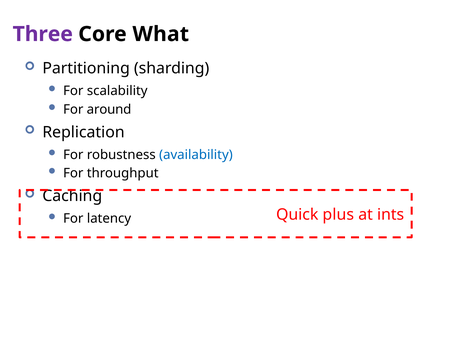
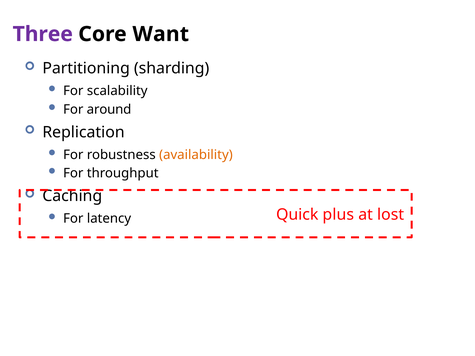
What: What -> Want (161, 34)
availability colour: blue -> orange (196, 155)
ints: ints -> lost (391, 215)
